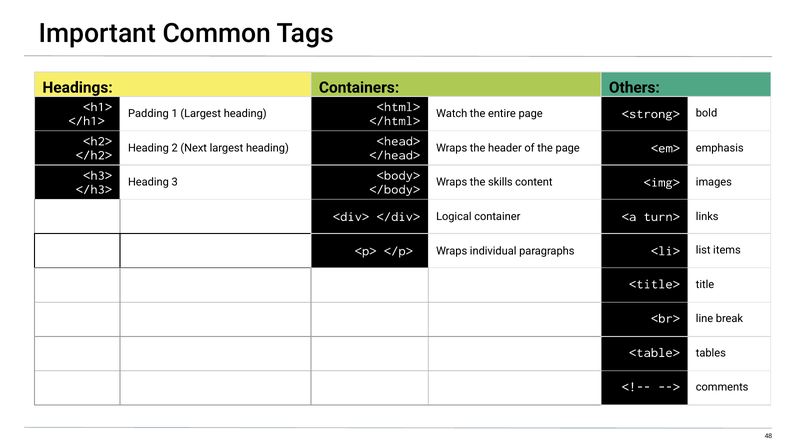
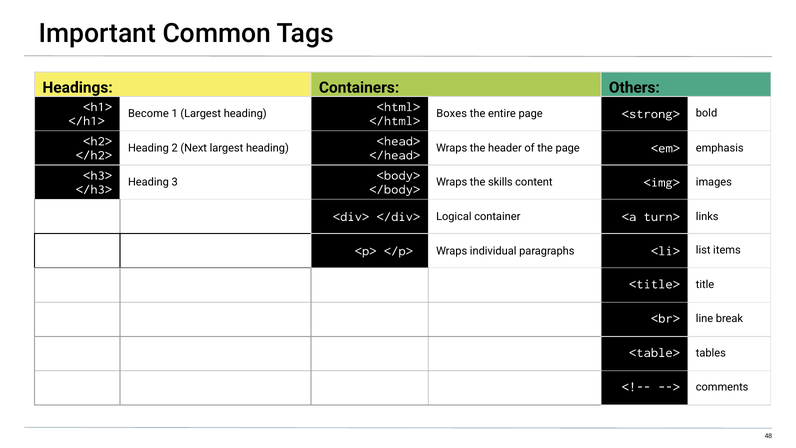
Padding: Padding -> Become (148, 114)
Watch: Watch -> Boxes (452, 114)
